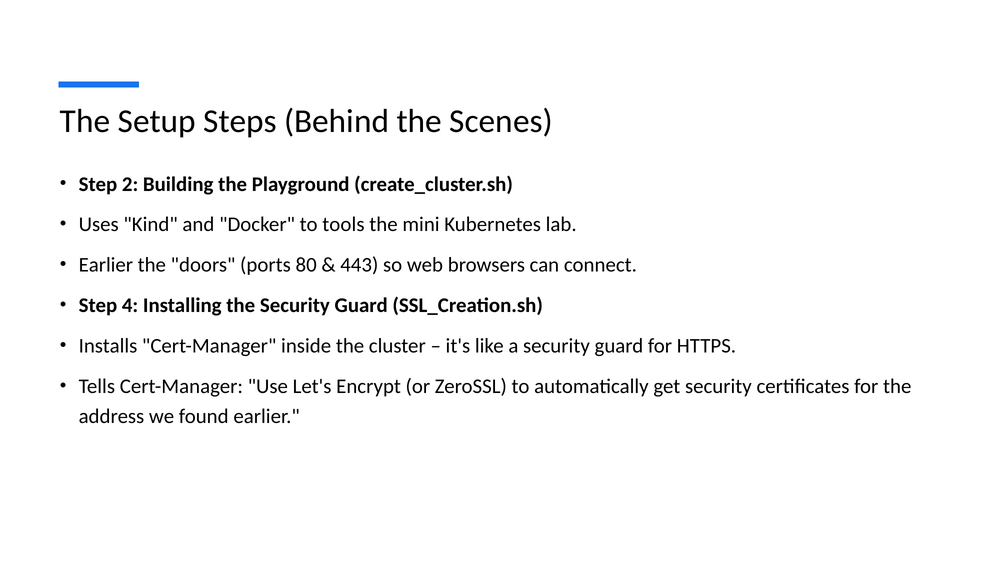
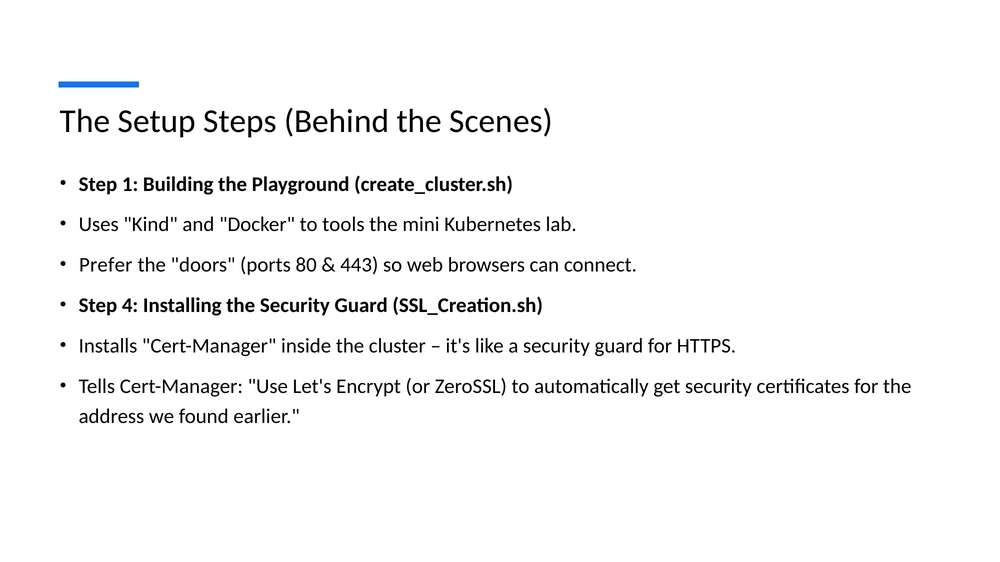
2: 2 -> 1 (130, 184)
Earlier: Earlier -> Prefer (106, 265)
